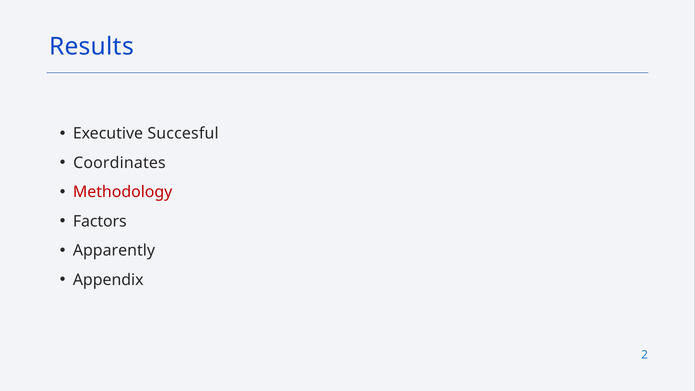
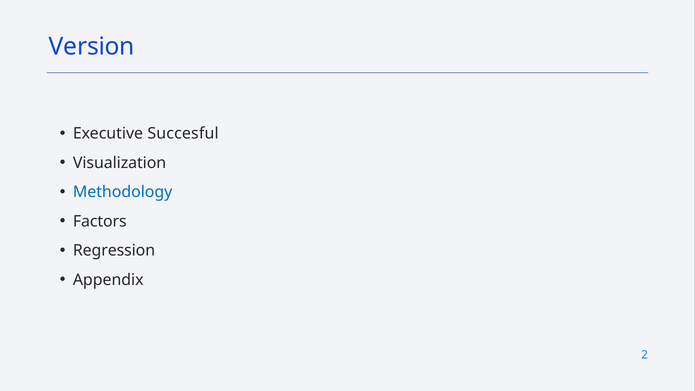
Results: Results -> Version (92, 46)
Coordinates: Coordinates -> Visualization (120, 163)
Methodology colour: red -> blue (123, 192)
Apparently: Apparently -> Regression (114, 251)
